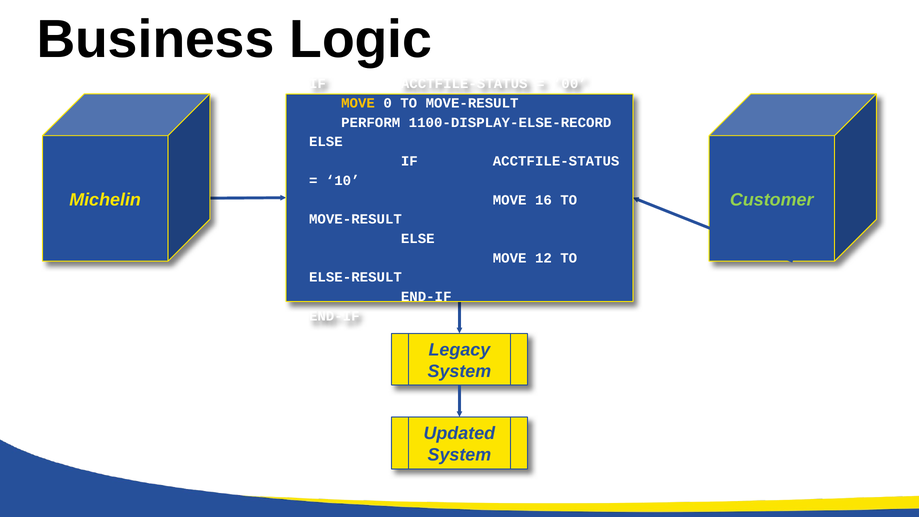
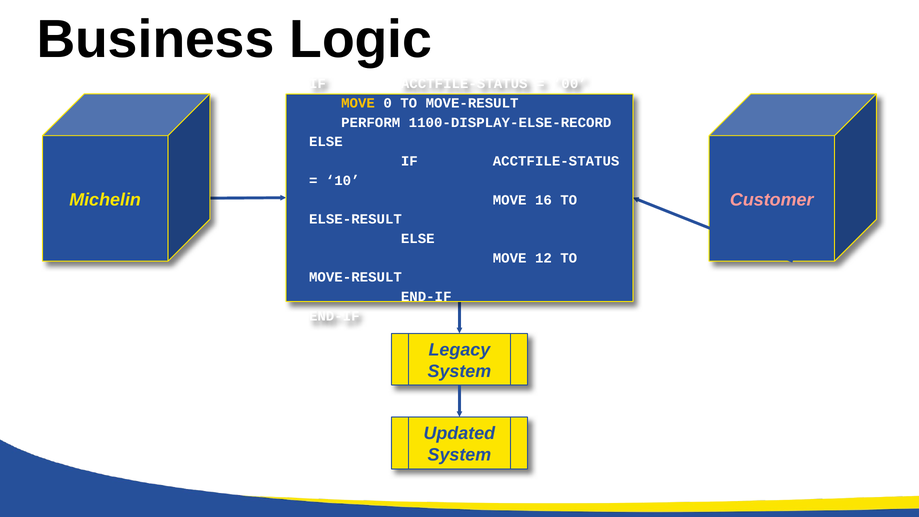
Customer colour: light green -> pink (772, 200)
MOVE-RESULT: MOVE-RESULT -> ELSE-RESULT (355, 219)
ELSE-RESULT: ELSE-RESULT -> MOVE-RESULT (355, 277)
